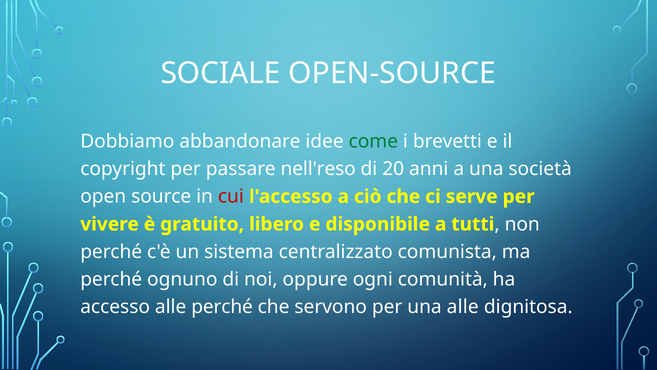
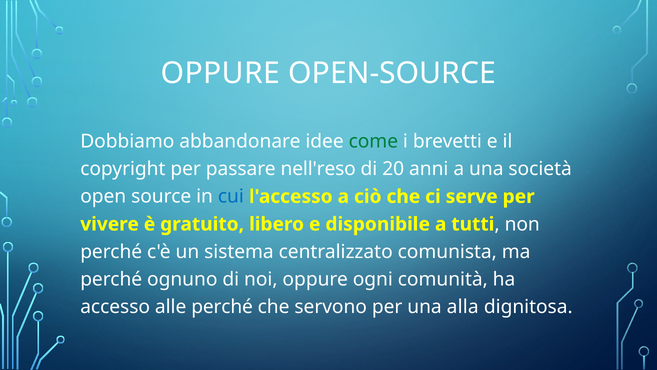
SOCIALE: SOCIALE -> OPPURE (220, 73)
cui colour: red -> blue (231, 196)
una alle: alle -> alla (463, 307)
